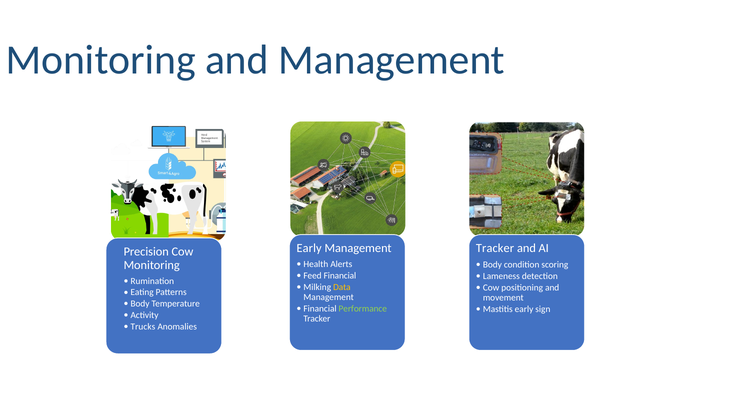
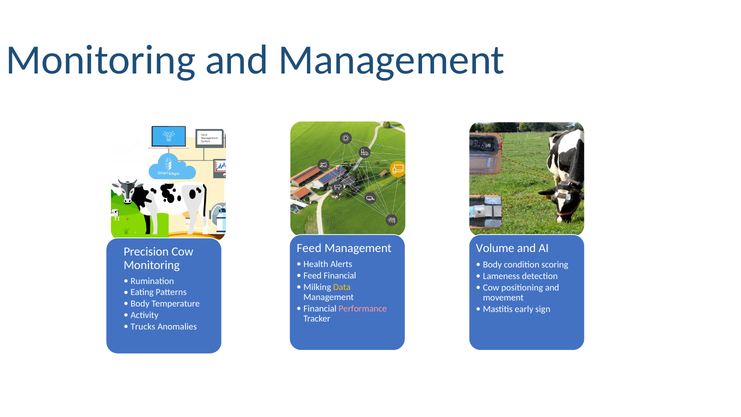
Early: Early -> Feed (309, 248)
Tracker: Tracker -> Volume (495, 248)
Performance colour: light green -> pink (363, 308)
